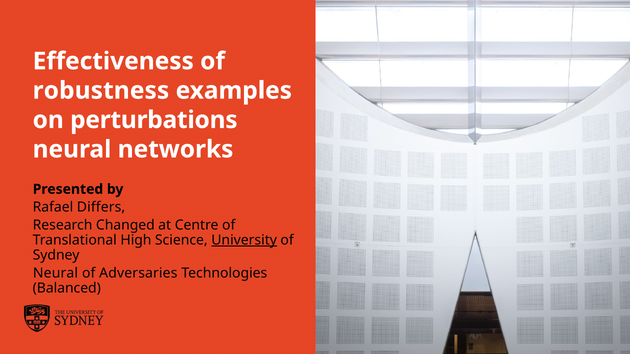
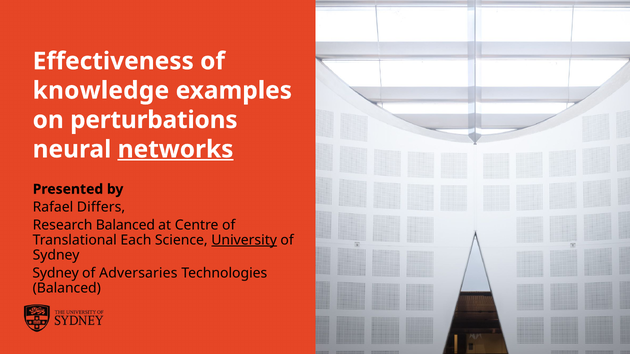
robustness: robustness -> knowledge (101, 91)
networks underline: none -> present (176, 150)
Research Changed: Changed -> Balanced (125, 225)
High: High -> Each (136, 240)
Neural: Neural -> Sydney (56, 273)
